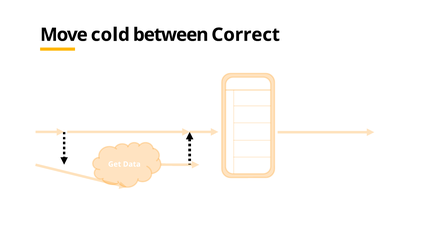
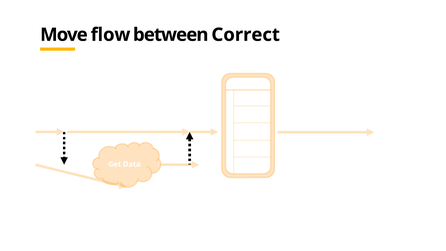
cold: cold -> flow (110, 35)
